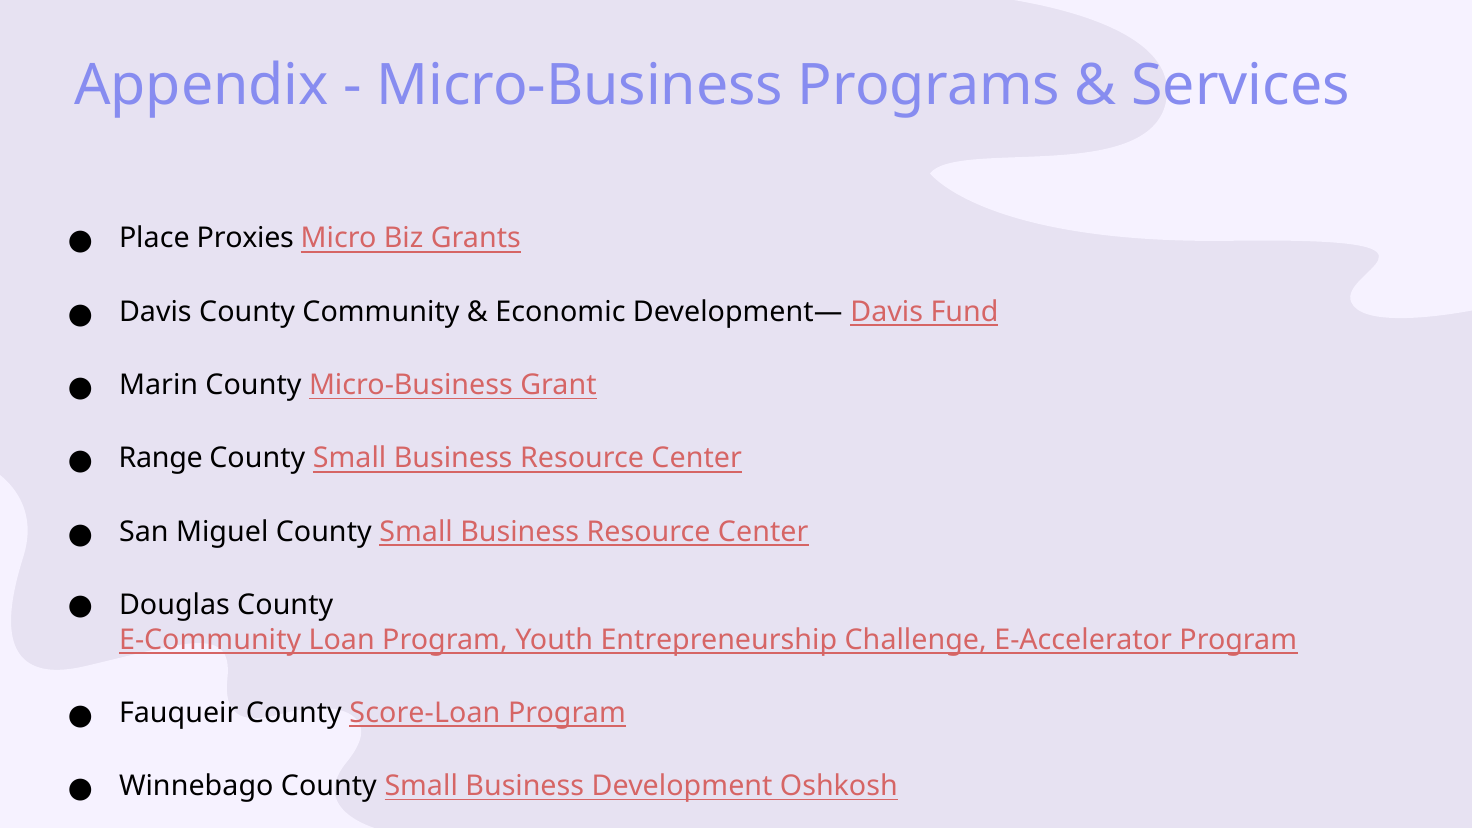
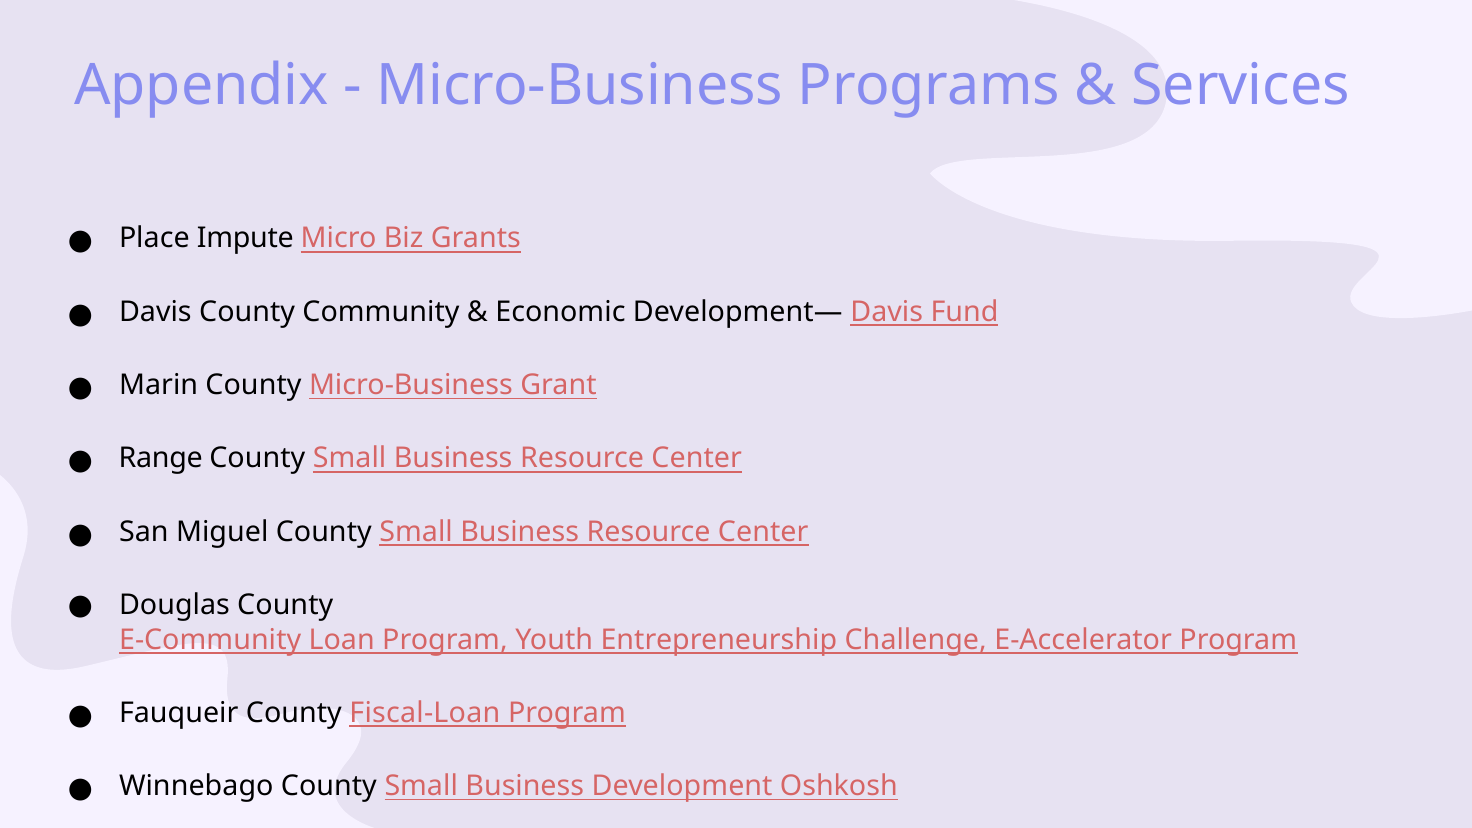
Proxies: Proxies -> Impute (245, 238)
Score-Loan: Score-Loan -> Fiscal-Loan (425, 713)
